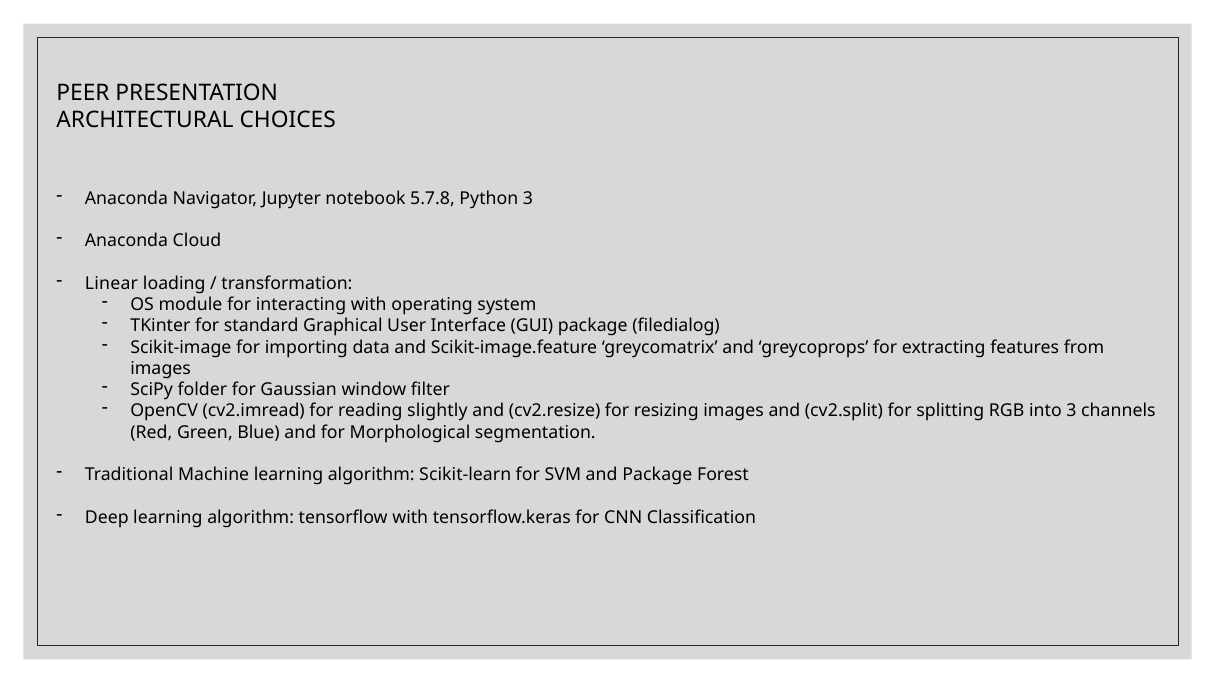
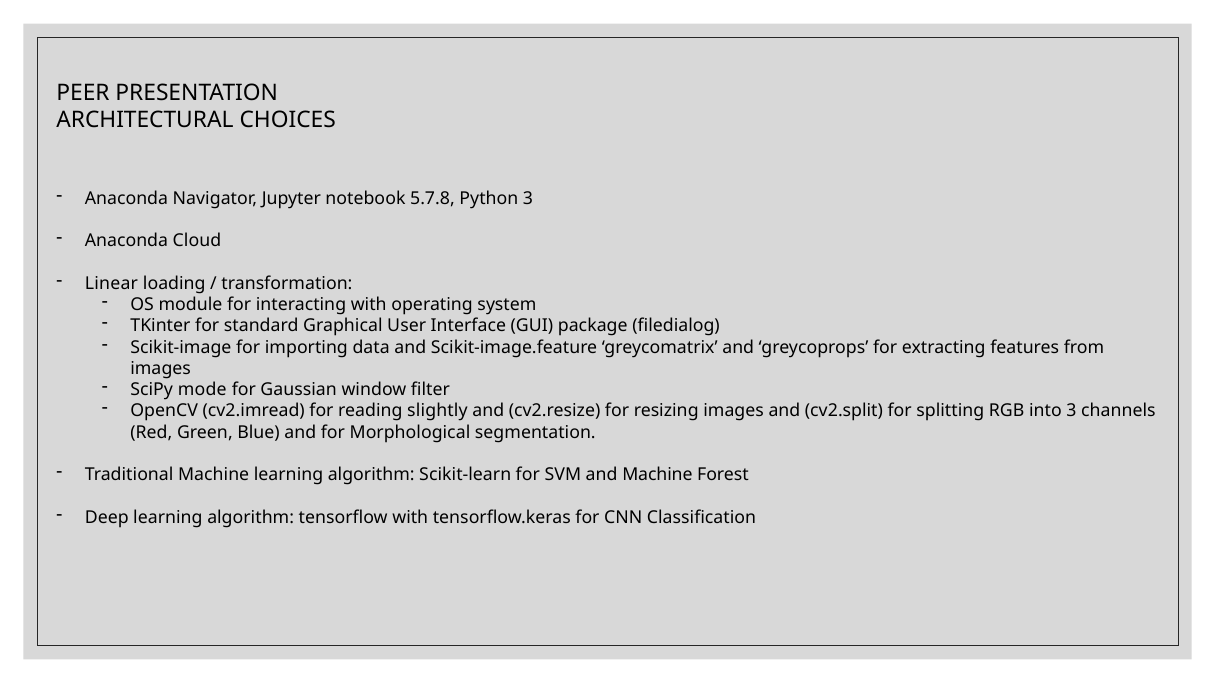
folder: folder -> mode (202, 390)
and Package: Package -> Machine (657, 475)
